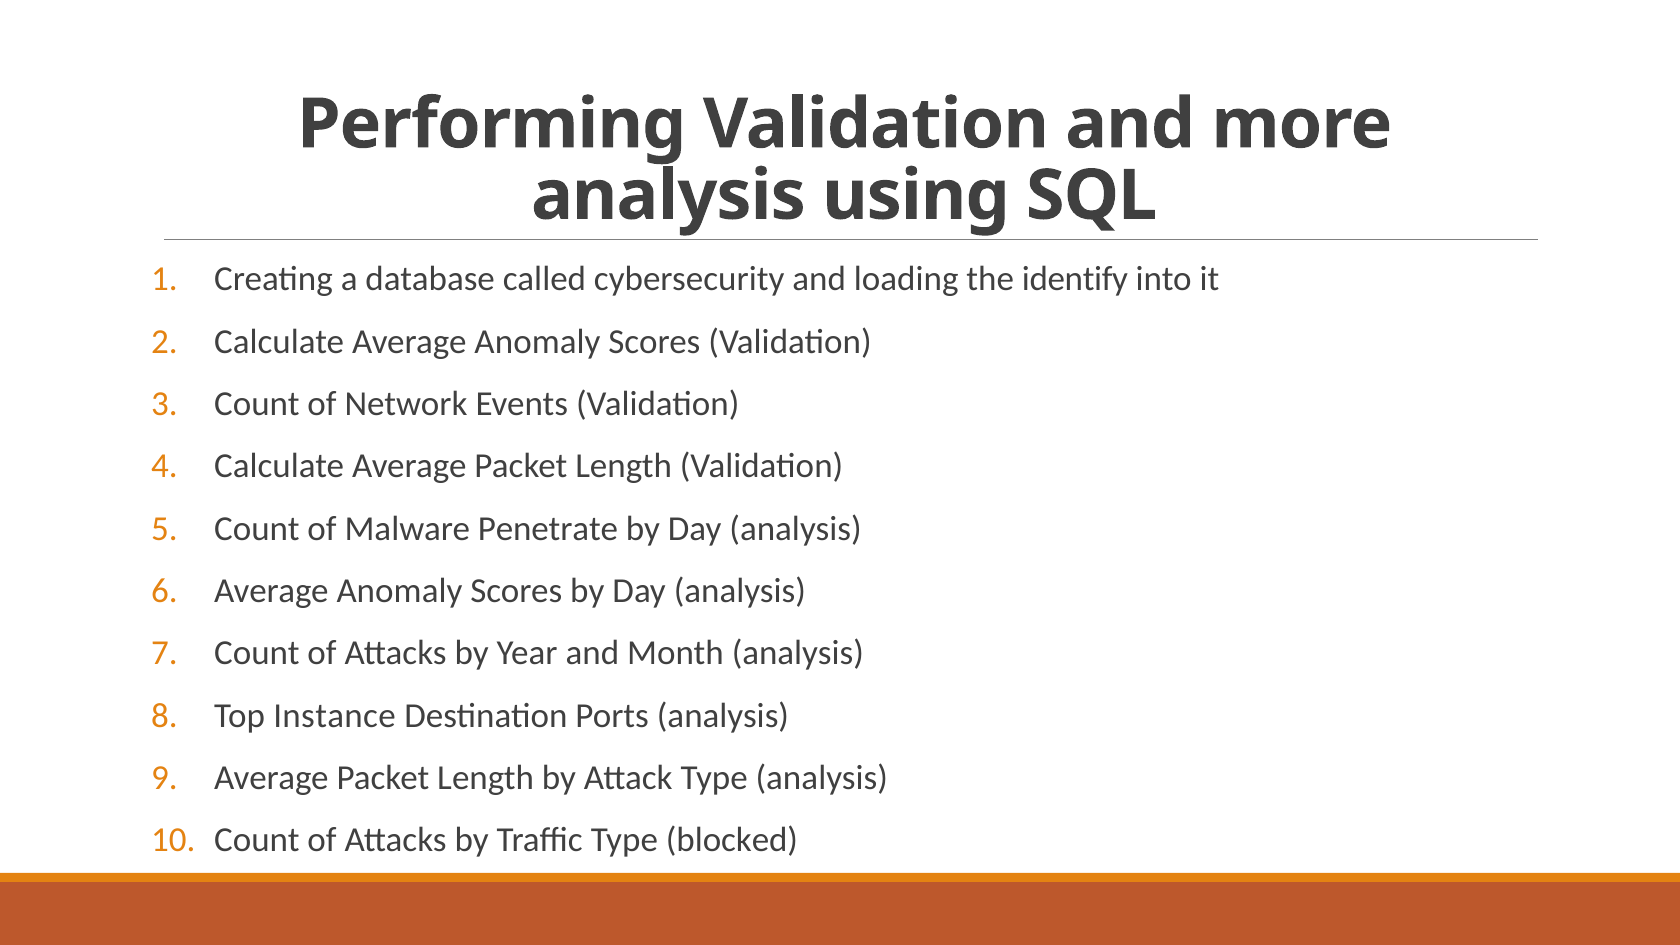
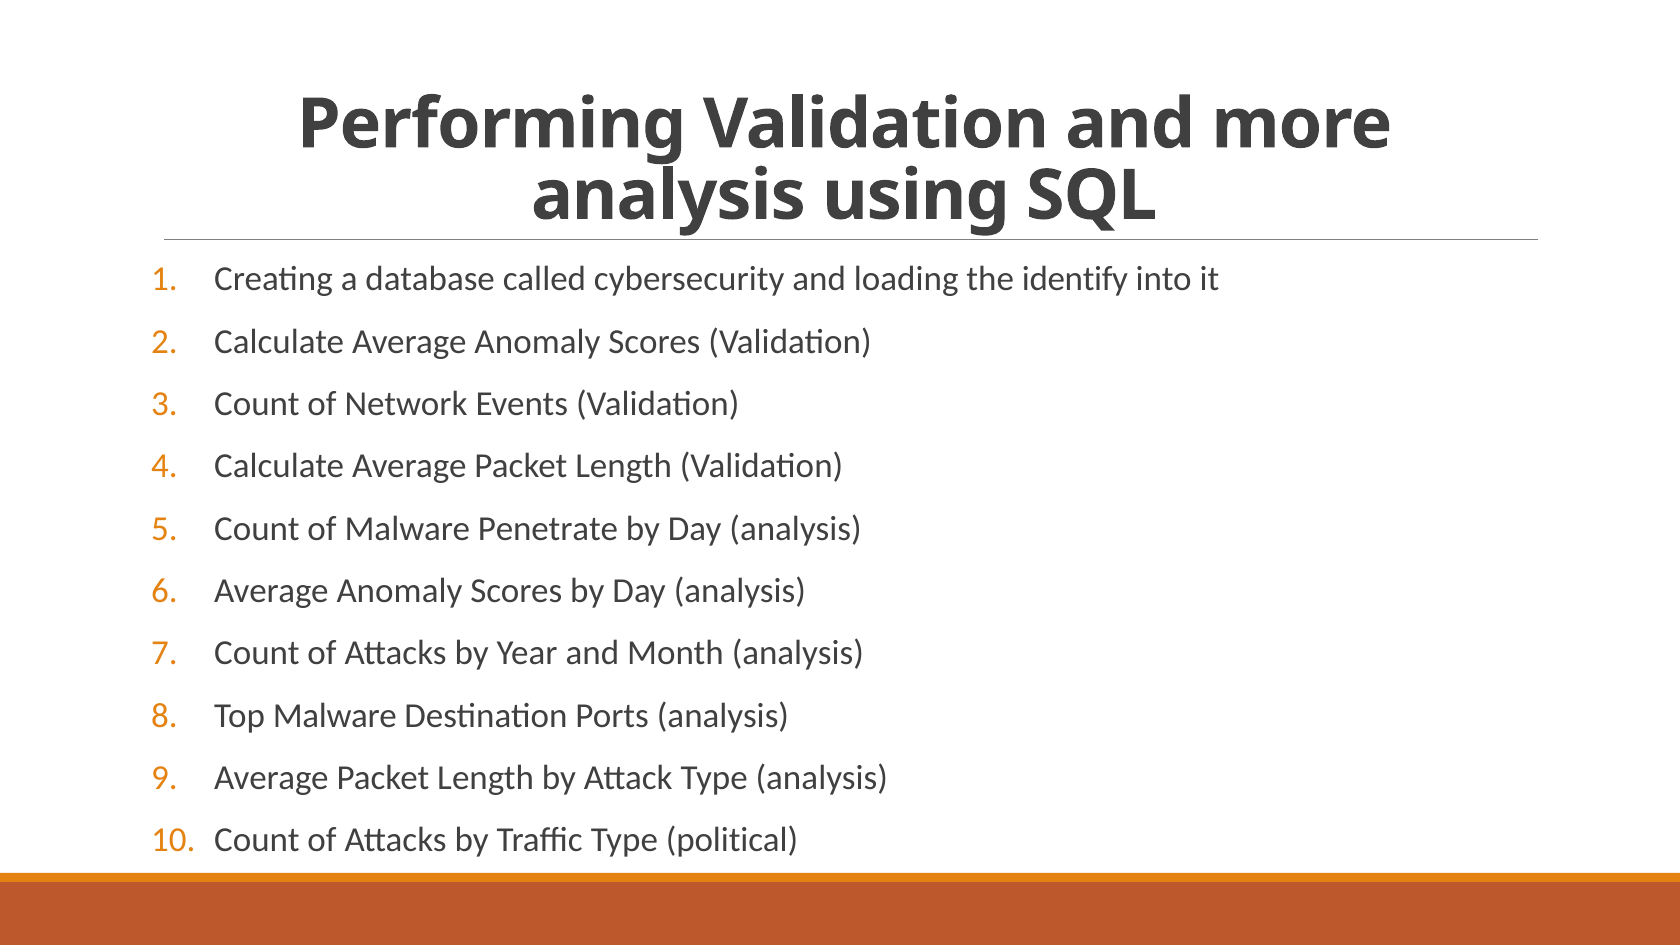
Top Instance: Instance -> Malware (335, 715)
blocked: blocked -> political (732, 840)
